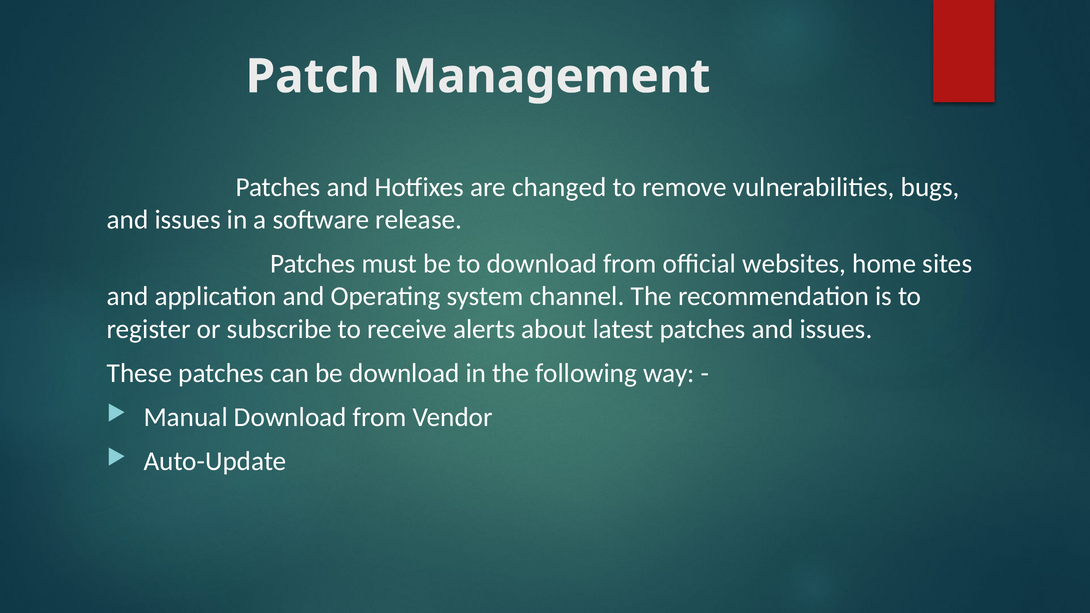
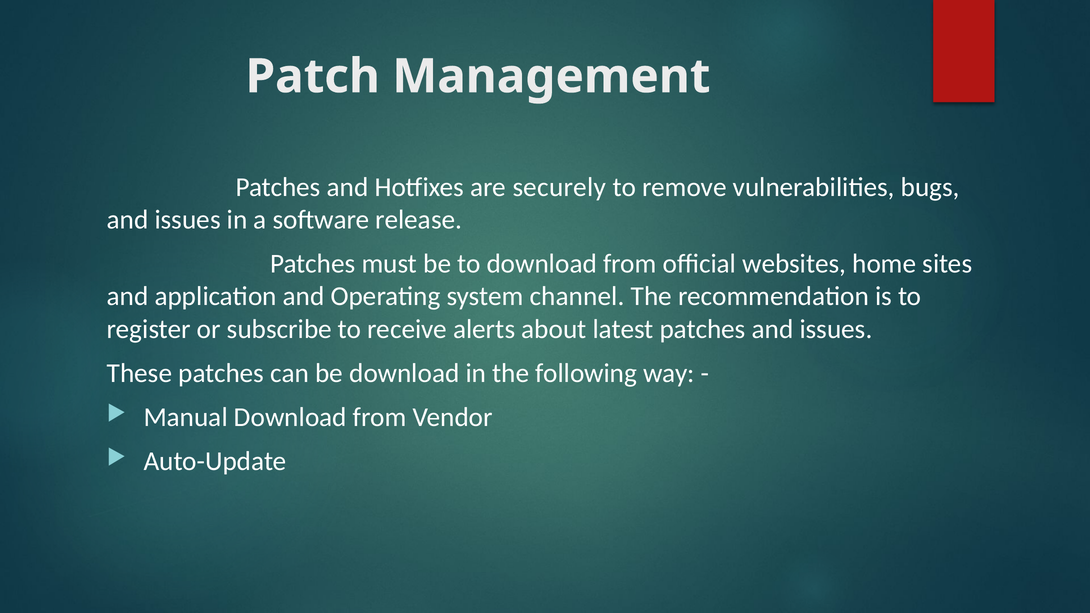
changed: changed -> securely (559, 187)
